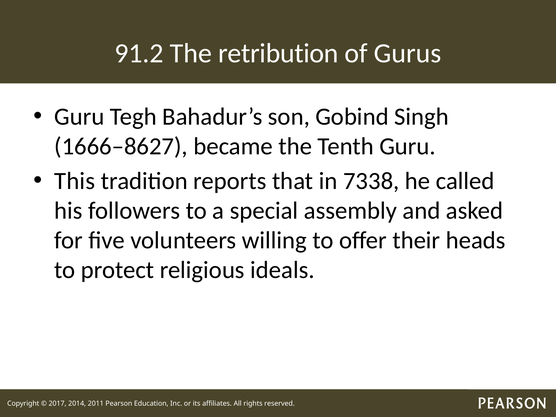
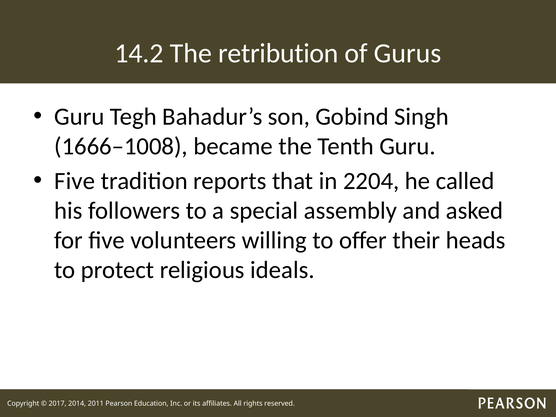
91.2: 91.2 -> 14.2 (139, 53)
1666–8627: 1666–8627 -> 1666–1008 (121, 146)
This: This -> Five (75, 181)
7338: 7338 -> 2204 (371, 181)
